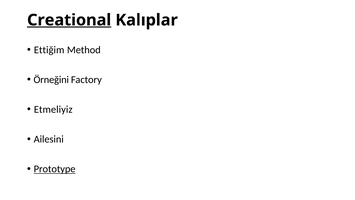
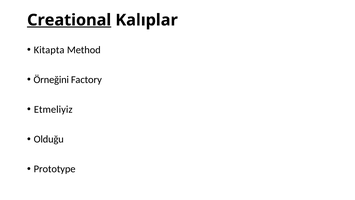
Ettiğim: Ettiğim -> Kitapta (49, 50)
Ailesini: Ailesini -> Olduğu (49, 139)
Prototype underline: present -> none (55, 169)
